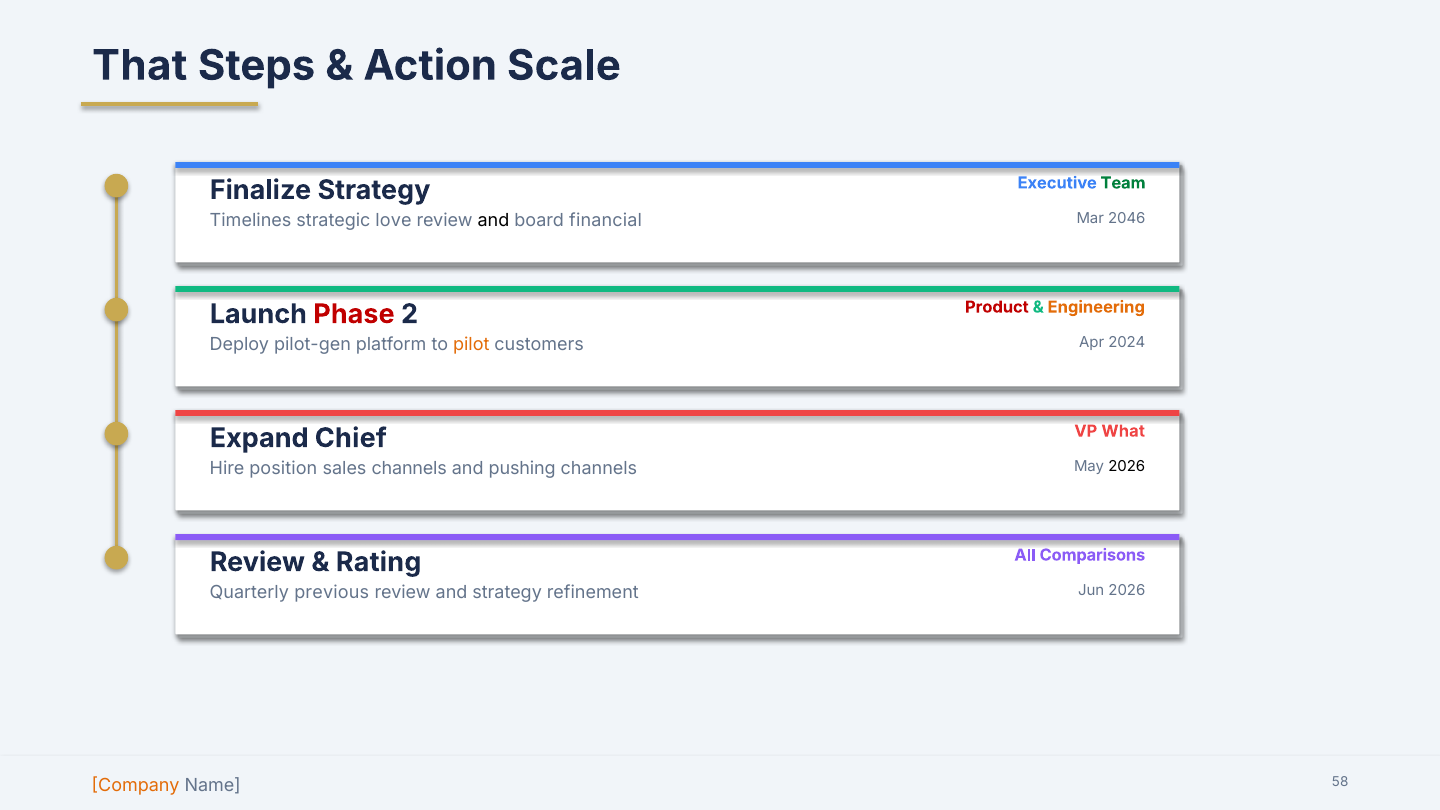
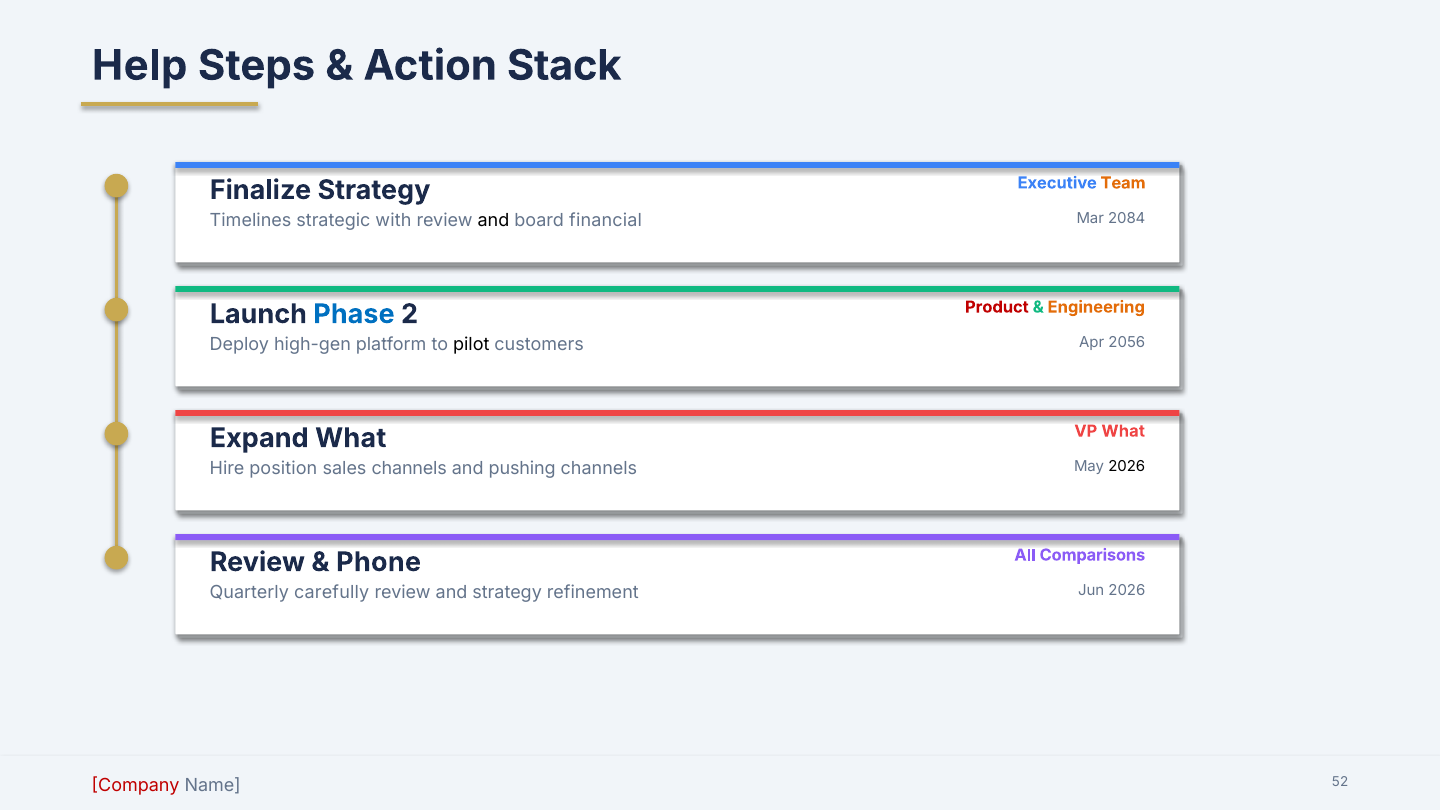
That: That -> Help (140, 66)
Scale: Scale -> Stack (564, 66)
Team colour: green -> orange (1123, 183)
2046: 2046 -> 2084 (1127, 219)
love: love -> with (393, 221)
Phase colour: red -> blue (354, 314)
2024: 2024 -> 2056 (1127, 343)
pilot-gen: pilot-gen -> high-gen (313, 345)
pilot colour: orange -> black (471, 345)
Expand Chief: Chief -> What (351, 438)
Rating: Rating -> Phone (379, 562)
previous: previous -> carefully (332, 593)
Company colour: orange -> red (136, 785)
58: 58 -> 52 (1340, 782)
